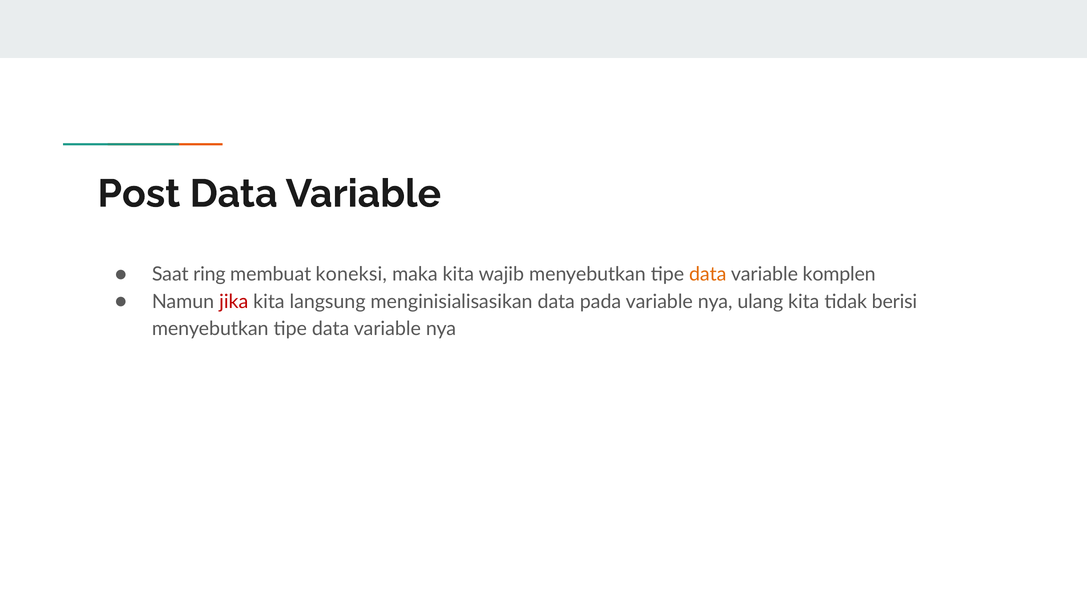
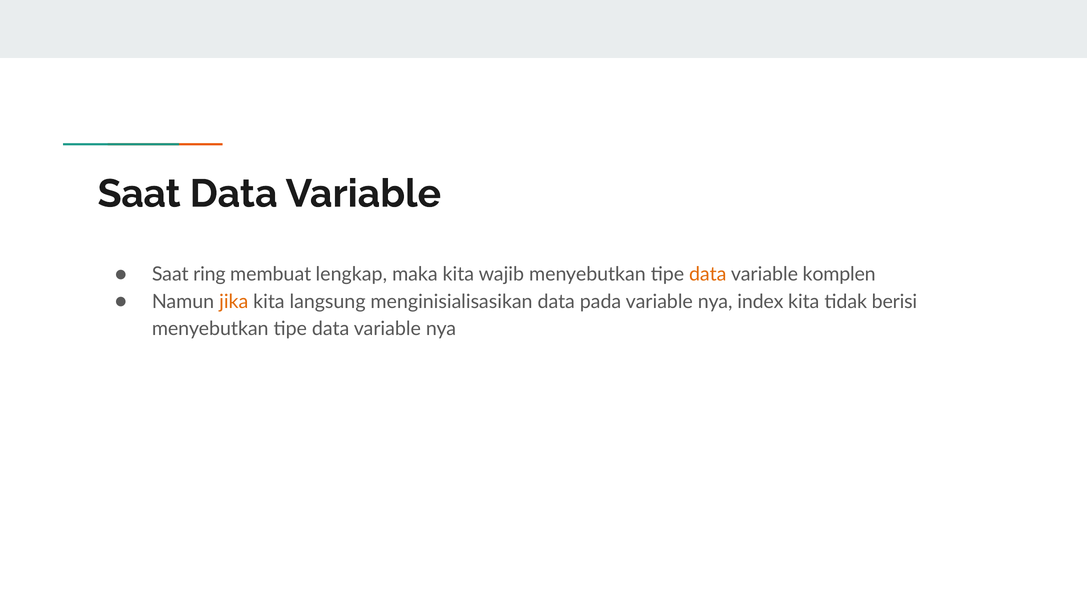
Post: Post -> Saat (139, 194)
koneksi: koneksi -> lengkap (351, 275)
jika colour: red -> orange (234, 302)
ulang: ulang -> index (760, 302)
